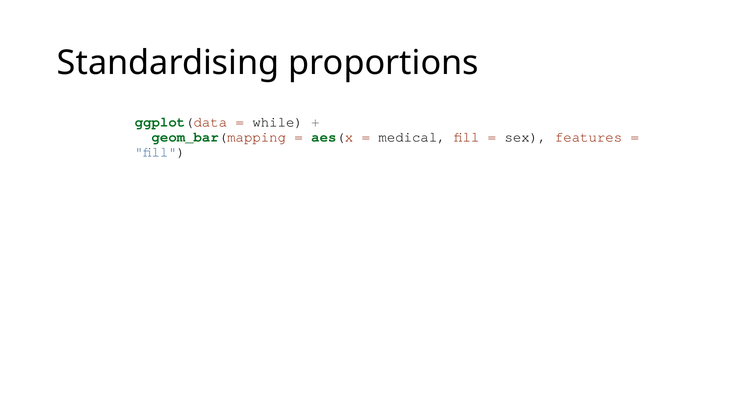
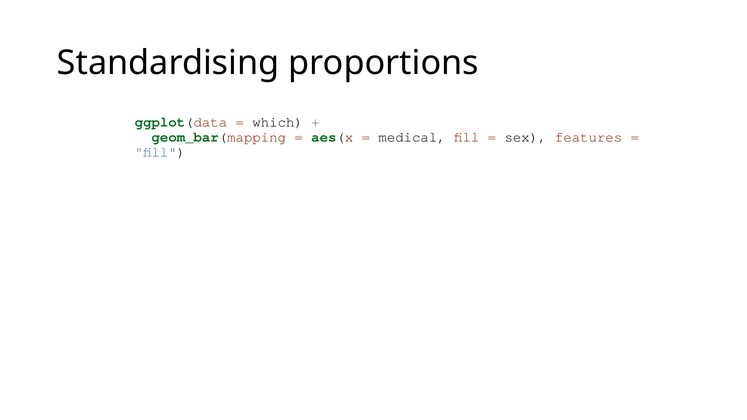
while: while -> which (278, 122)
